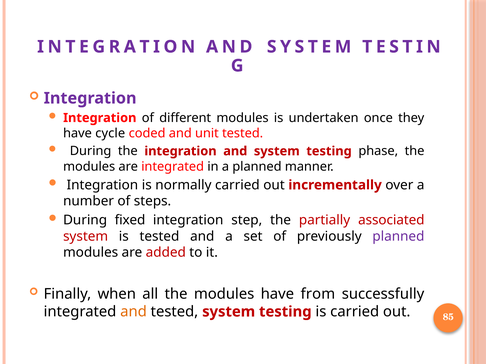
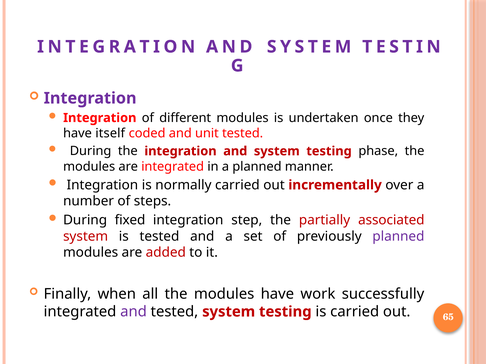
cycle: cycle -> itself (110, 133)
from: from -> work (318, 294)
and colour: orange -> purple (134, 312)
85: 85 -> 65 (448, 318)
